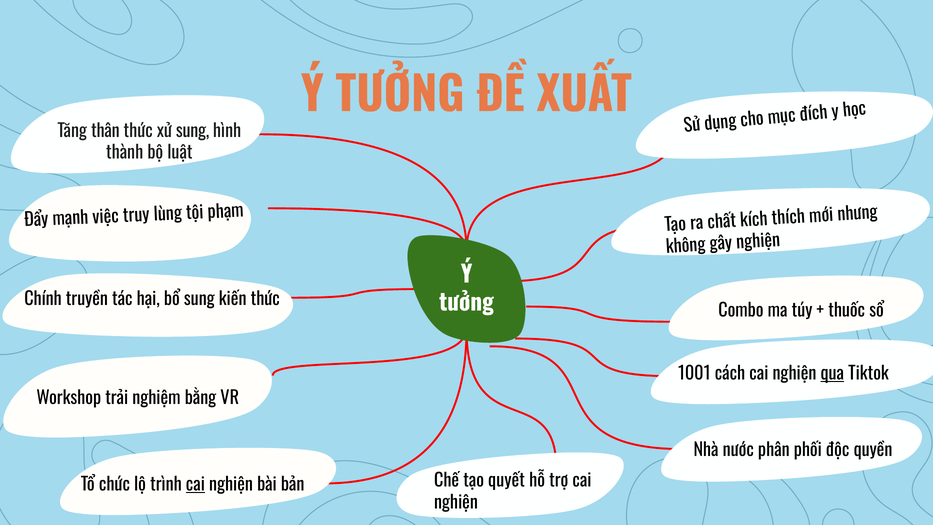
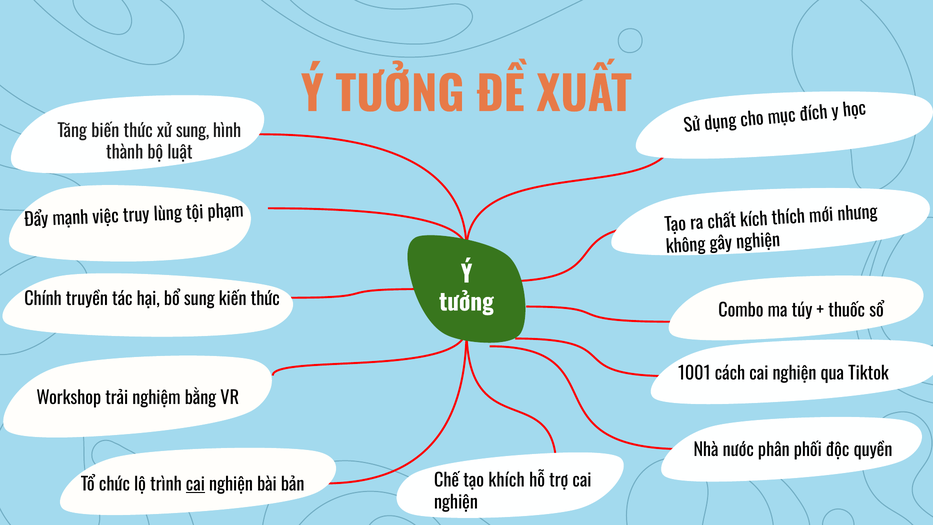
thân: thân -> biến (105, 131)
qua underline: present -> none (832, 373)
quyết: quyết -> khích (507, 481)
